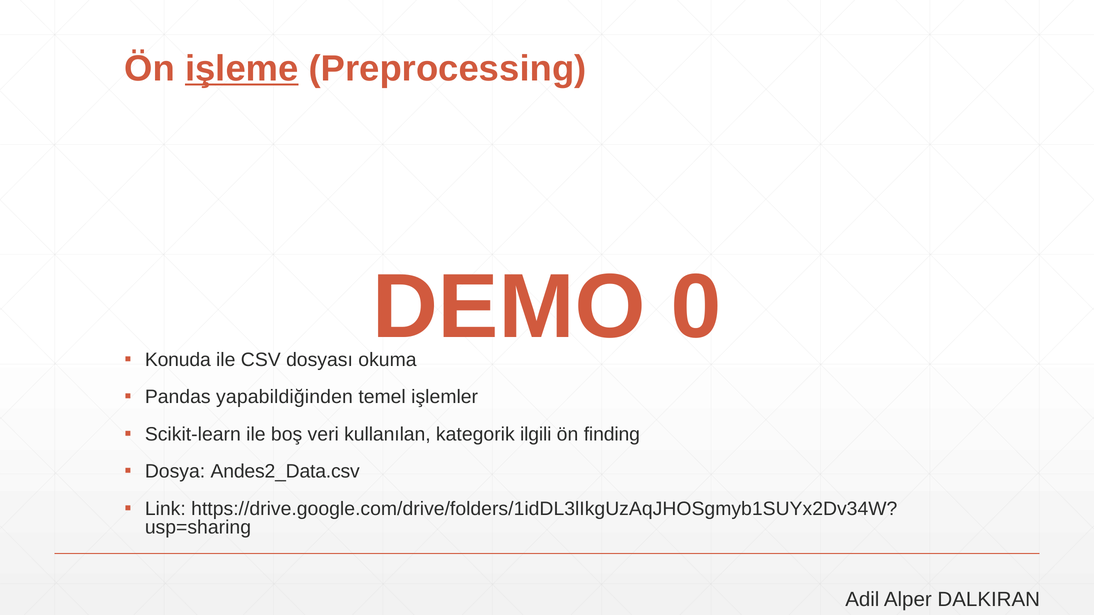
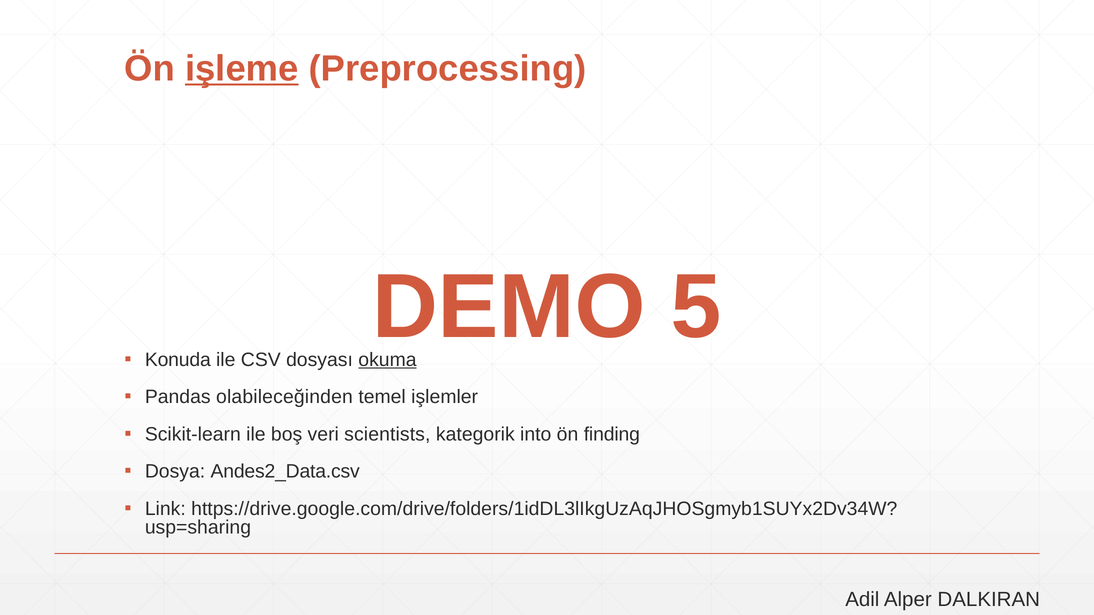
0: 0 -> 5 (696, 307)
okuma underline: none -> present (387, 360)
yapabildiğinden: yapabildiğinden -> olabileceğinden (284, 397)
kullanılan: kullanılan -> scientists (387, 435)
ilgili: ilgili -> into (536, 435)
